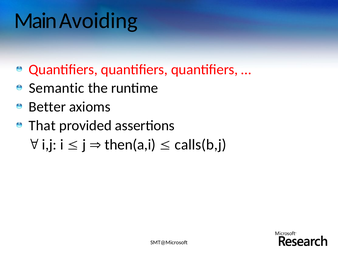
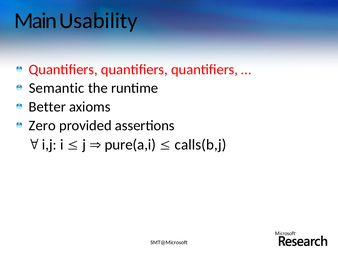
Avoiding: Avoiding -> Usability (98, 21)
That: That -> Zero (42, 125)
then(a,i: then(a,i -> pure(a,i (130, 144)
